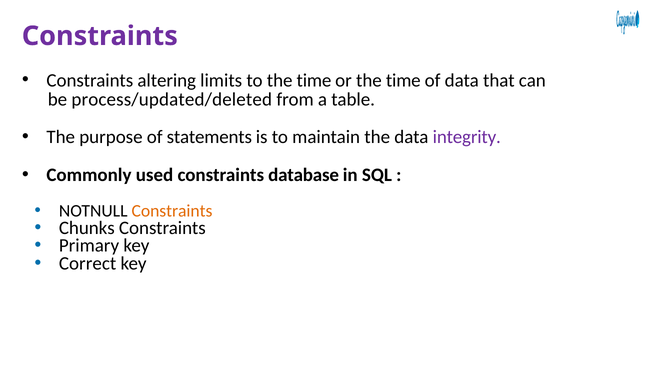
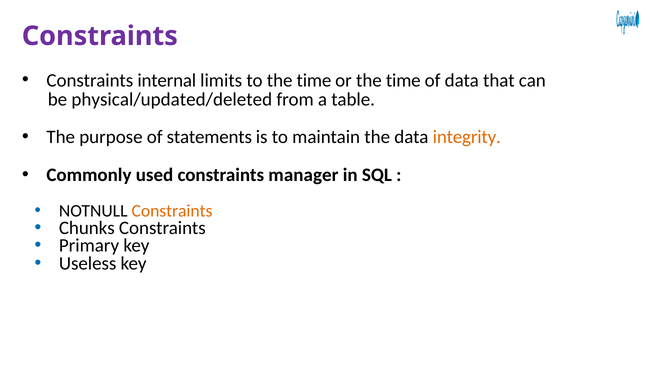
altering: altering -> internal (167, 80)
process/updated/deleted: process/updated/deleted -> physical/updated/deleted (172, 99)
integrity colour: purple -> orange (467, 137)
database: database -> manager (303, 175)
Correct: Correct -> Useless (88, 263)
